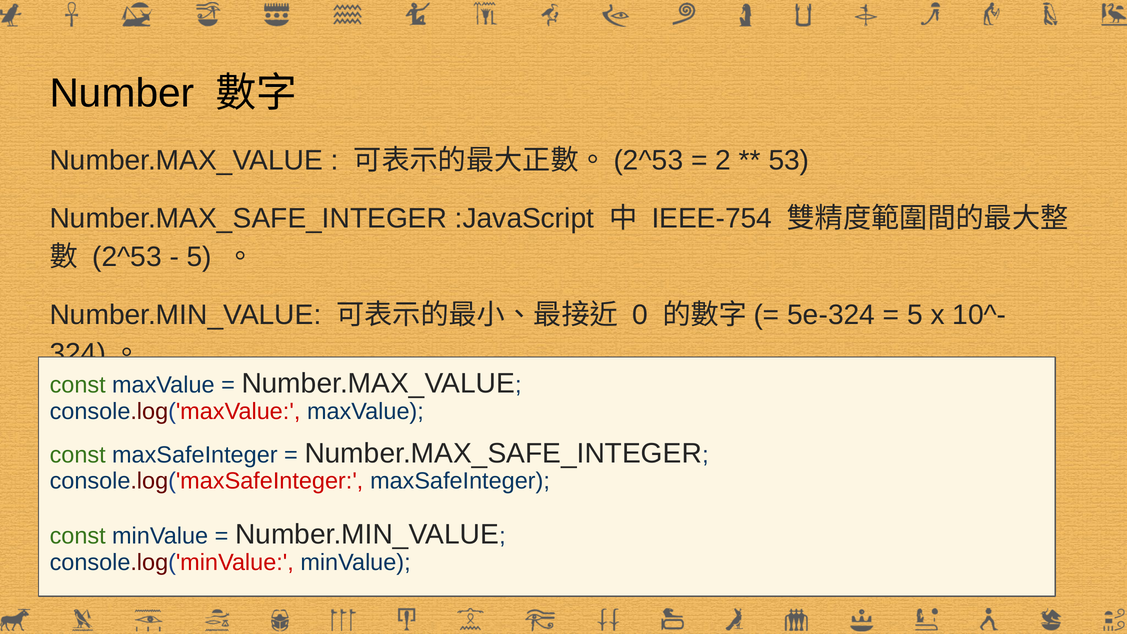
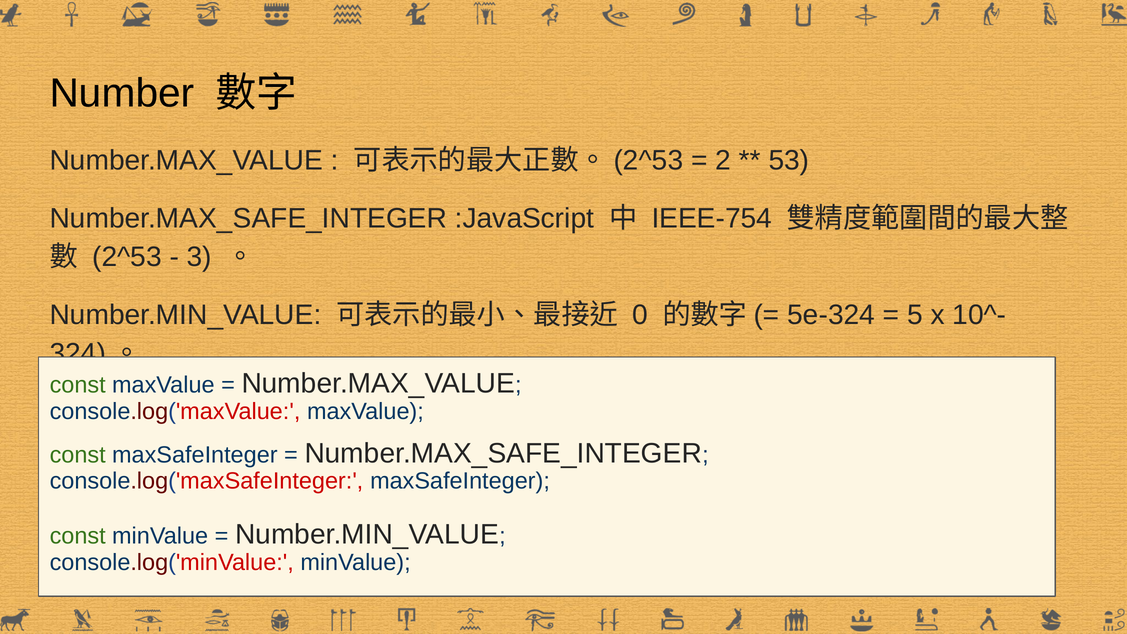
5: 5 -> 3 (199, 257)
